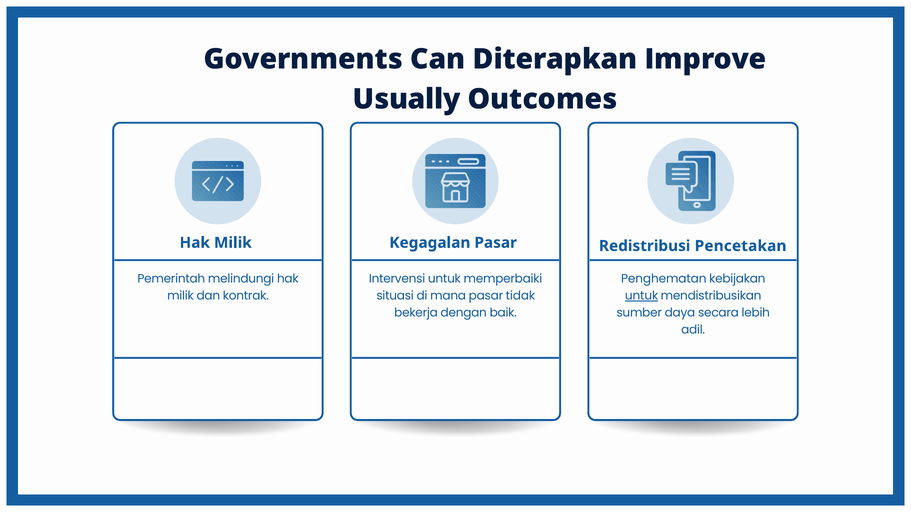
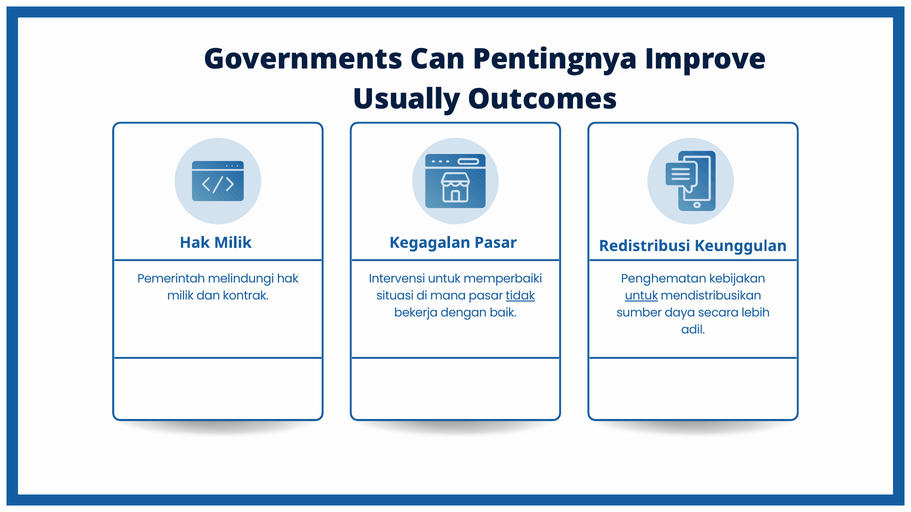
Diterapkan: Diterapkan -> Pentingnya (555, 59)
Pencetakan: Pencetakan -> Keunggulan (741, 246)
tidak underline: none -> present (520, 296)
